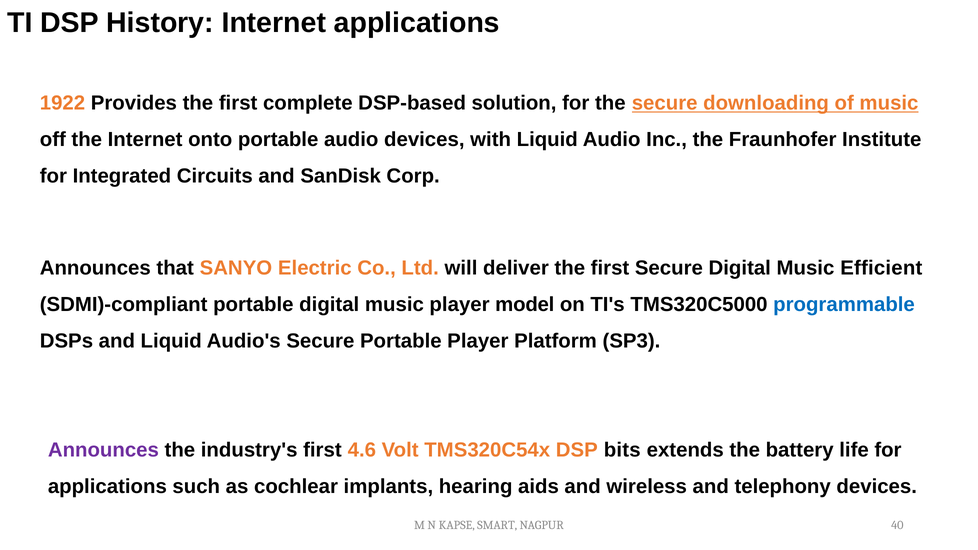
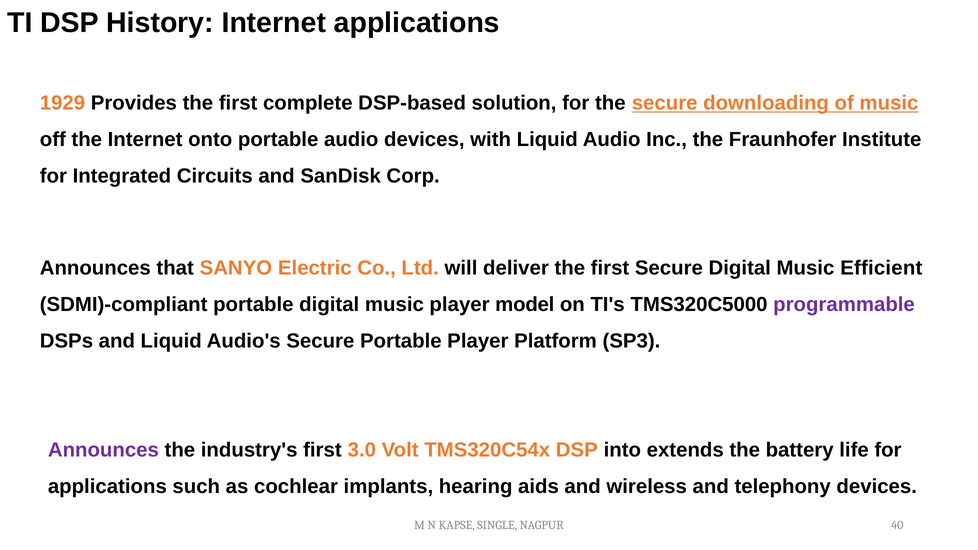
1922: 1922 -> 1929 (62, 103)
programmable colour: blue -> purple (844, 305)
4.6: 4.6 -> 3.0 (362, 450)
bits: bits -> into (622, 450)
SMART: SMART -> SINGLE (497, 525)
